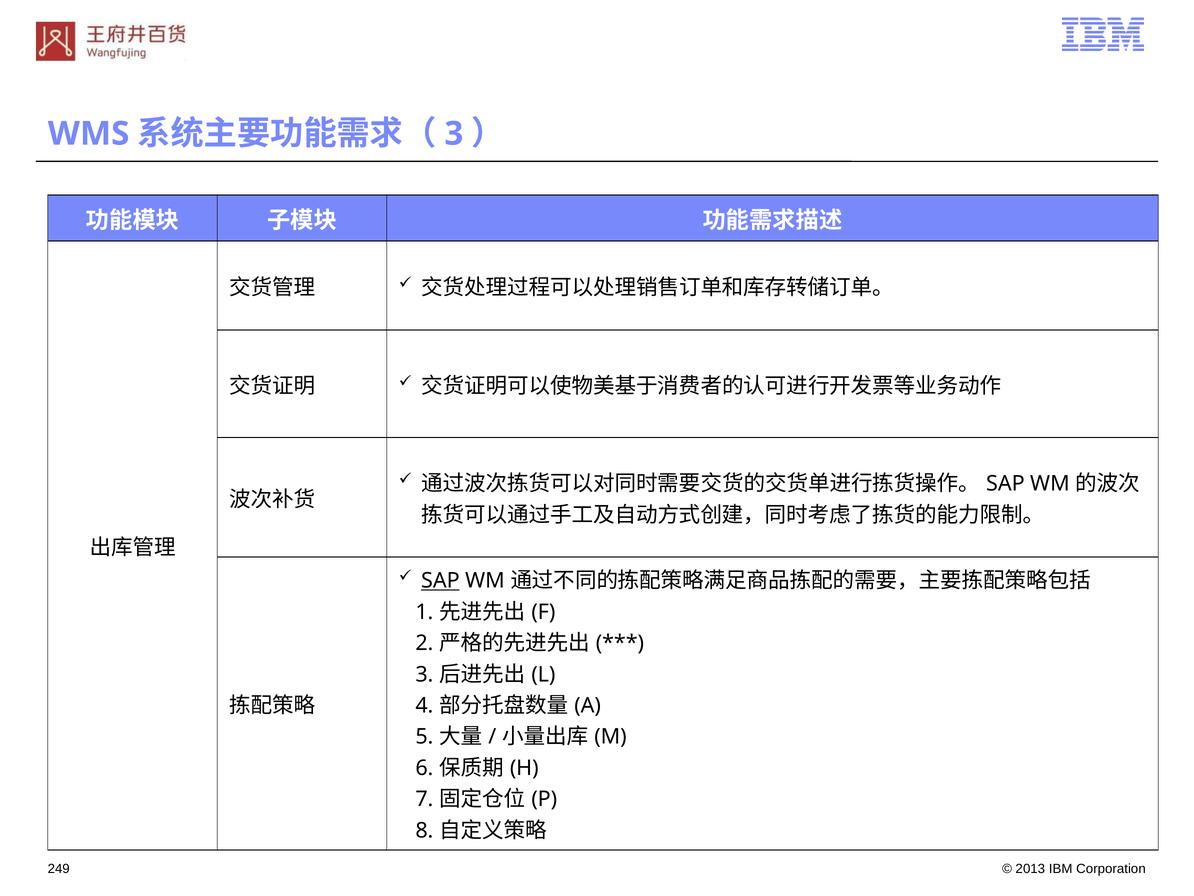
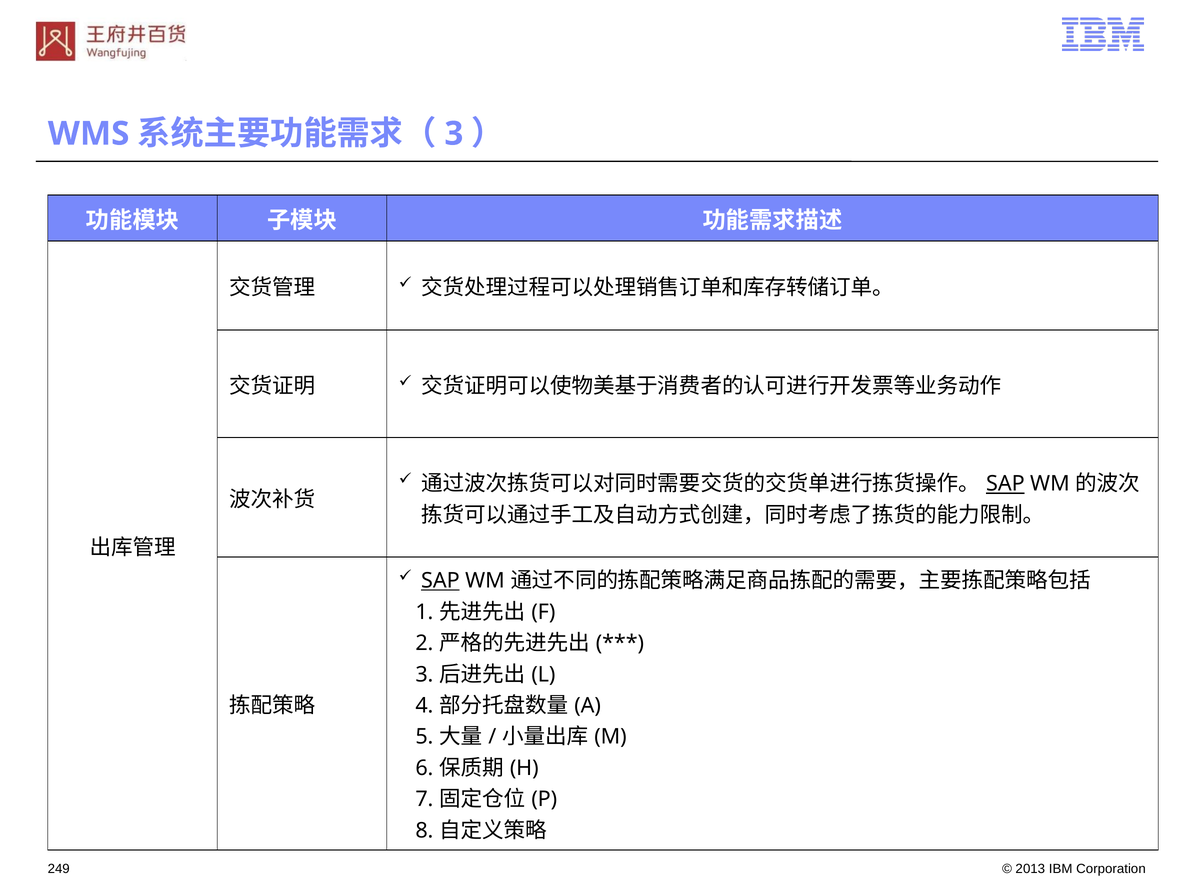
SAP underline: none -> present (1005, 484)
